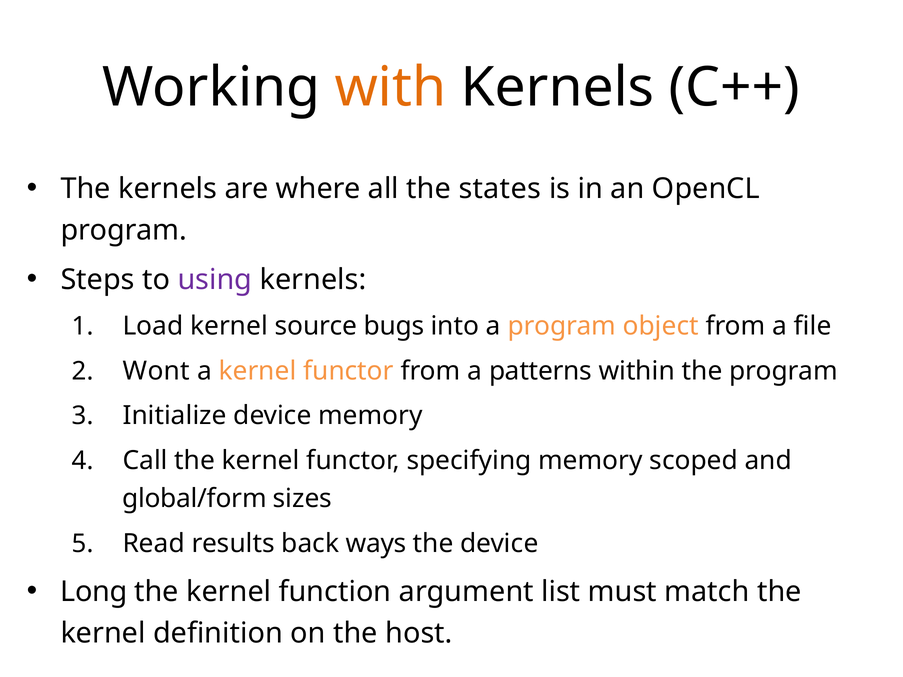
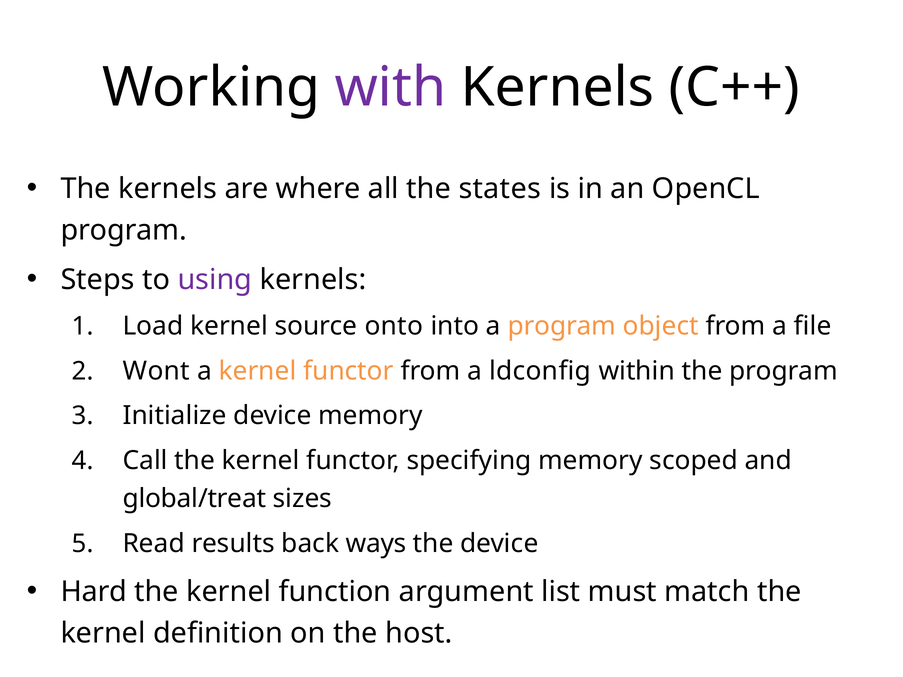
with colour: orange -> purple (390, 87)
bugs: bugs -> onto (394, 326)
patterns: patterns -> ldconfig (540, 371)
global/form: global/form -> global/treat (194, 499)
Long: Long -> Hard (94, 592)
